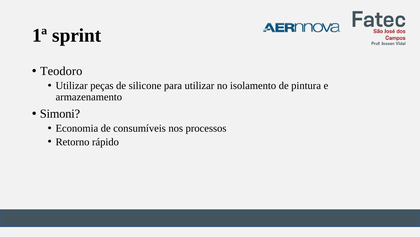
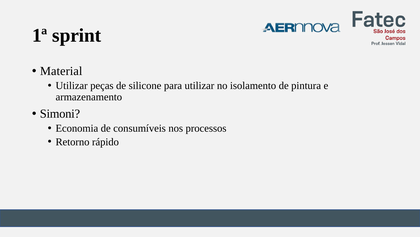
Teodoro: Teodoro -> Material (61, 71)
